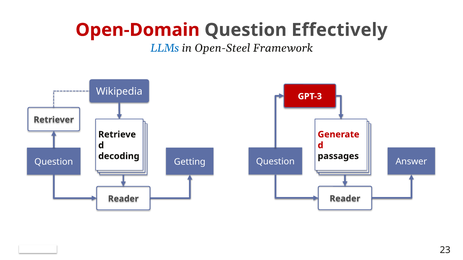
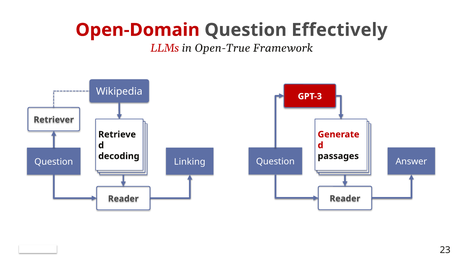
LLMs colour: blue -> red (165, 48)
Open-Steel: Open-Steel -> Open-True (222, 48)
Getting: Getting -> Linking (190, 162)
